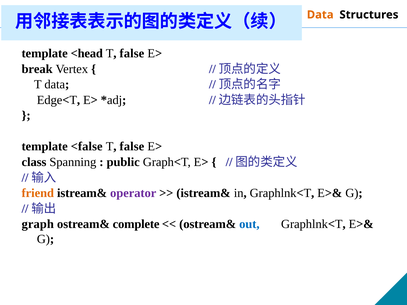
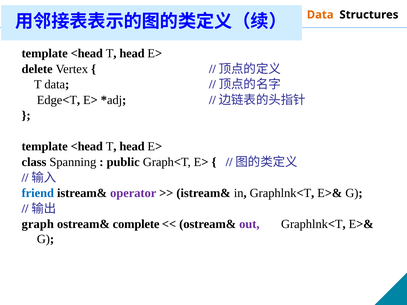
false: false -> head (132, 53)
break: break -> delete (37, 69)
<false: <false -> <head (87, 147)
false: false -> head (132, 147)
friend colour: orange -> blue (38, 193)
out colour: blue -> purple (249, 224)
